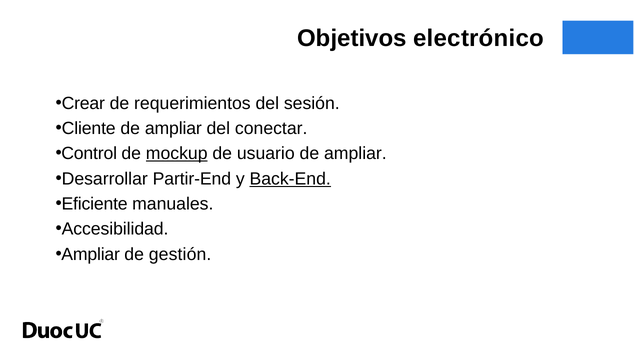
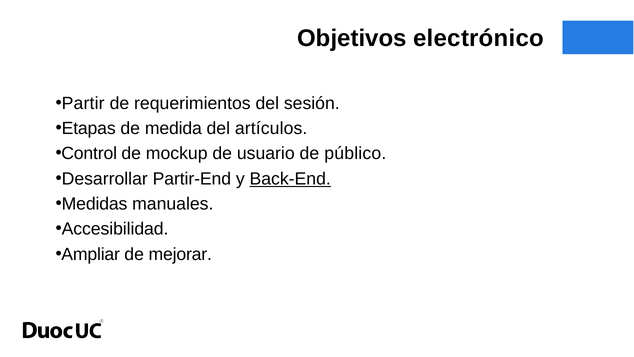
Crear: Crear -> Partir (83, 103)
Cliente: Cliente -> Etapas (89, 128)
ampliar: ampliar -> medida (173, 128)
conectar: conectar -> artículos (271, 128)
mockup underline: present -> none (177, 153)
ampliar: ampliar -> público (355, 153)
Eficiente: Eficiente -> Medidas (95, 204)
gestión: gestión -> mejorar (180, 254)
